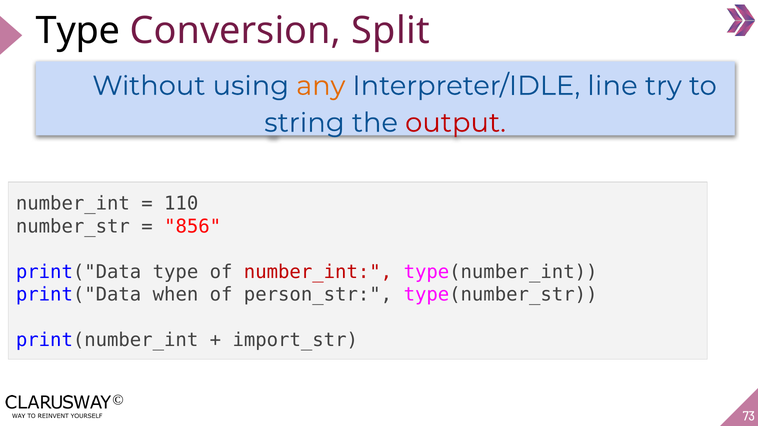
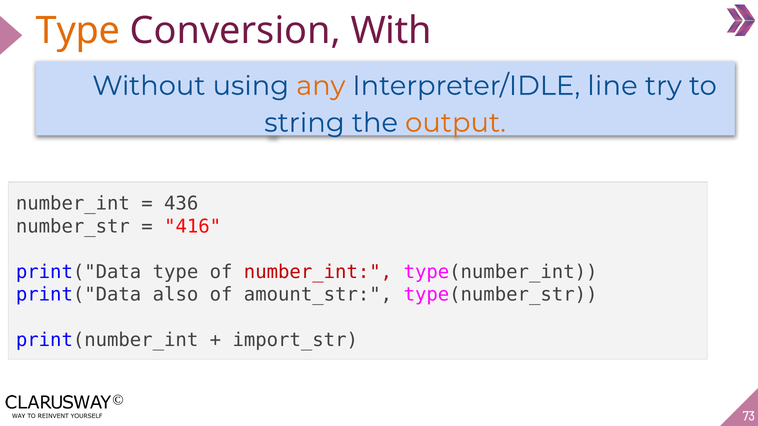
Type colour: black -> orange (78, 31)
Split: Split -> With (391, 31)
output colour: red -> orange (456, 123)
110: 110 -> 436 (181, 204)
856: 856 -> 416 (193, 227)
when: when -> also (176, 295)
person_str: person_str -> amount_str (318, 295)
